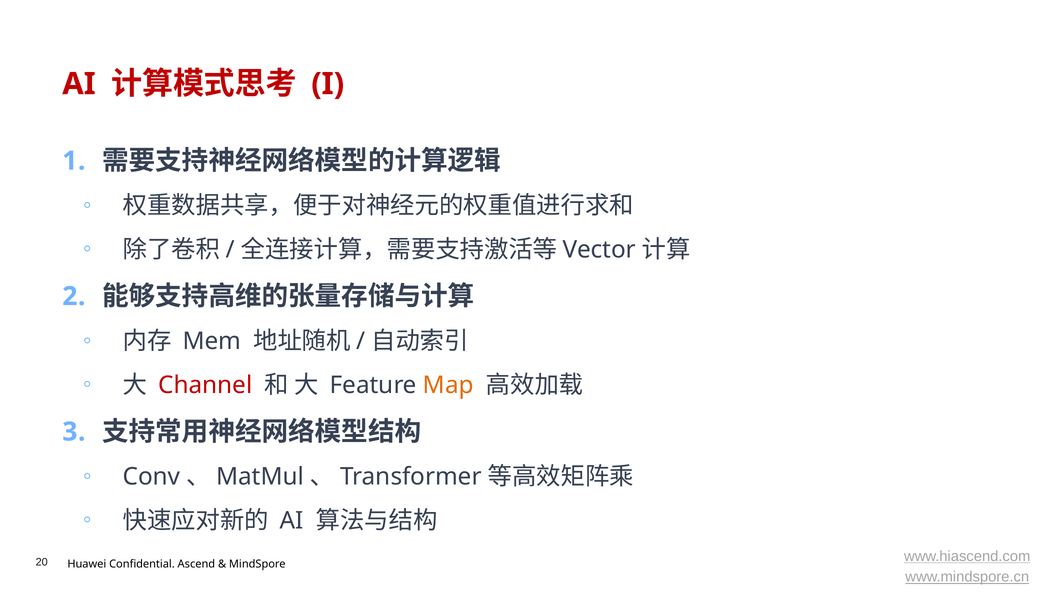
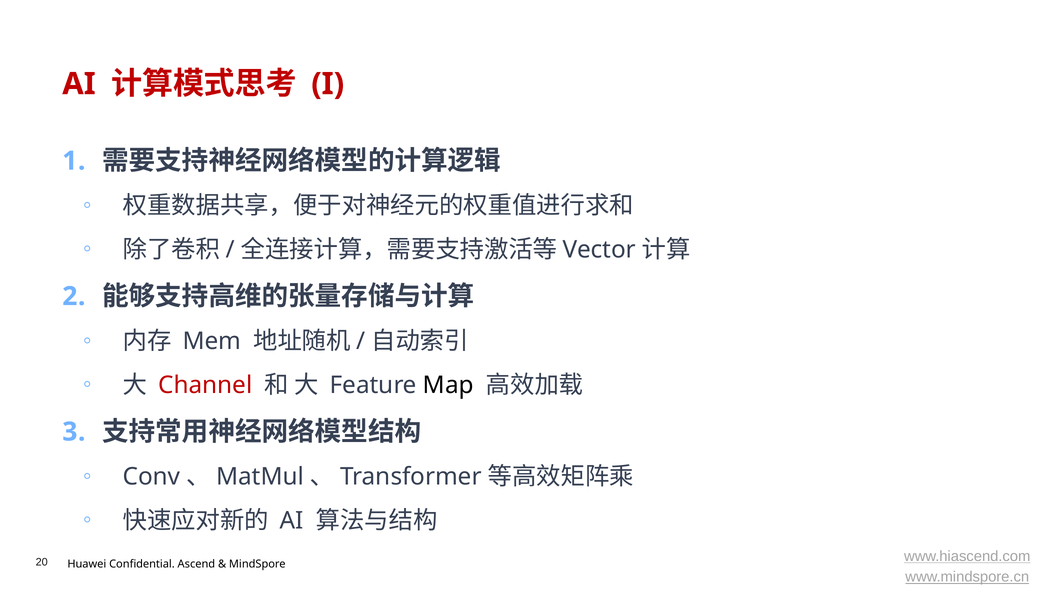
Map colour: orange -> black (448, 385)
